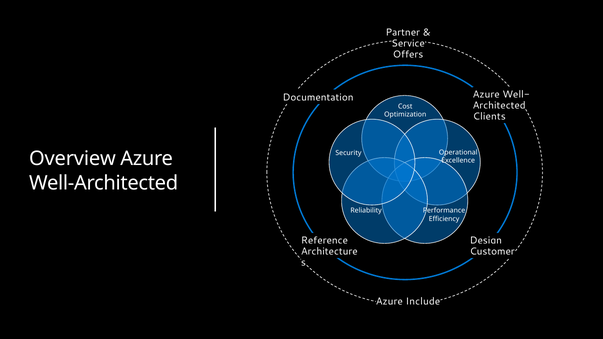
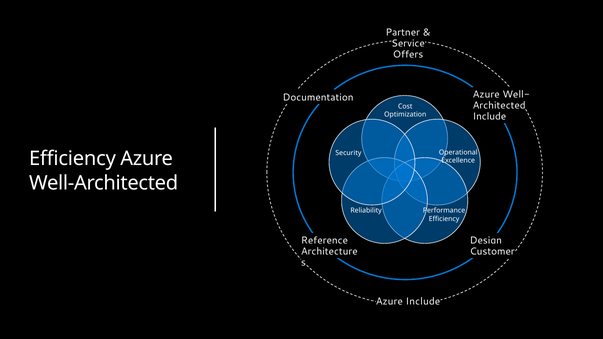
Clients: Clients -> Include (489, 116)
Overview: Overview -> Efficiency (72, 159)
